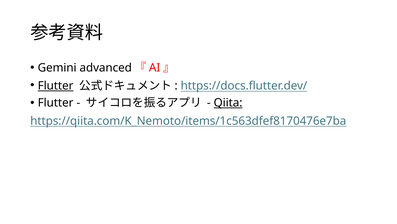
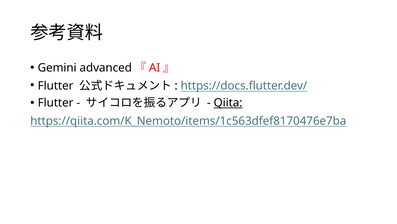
Flutter underline: present -> none (56, 86)
